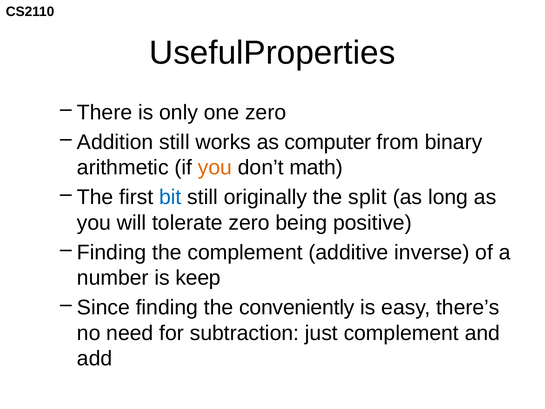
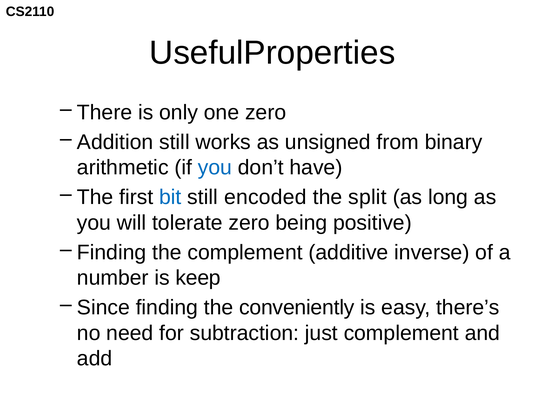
computer: computer -> unsigned (328, 142)
you colour: orange -> blue (215, 167)
math: math -> have (316, 167)
originally: originally -> encoded (265, 197)
